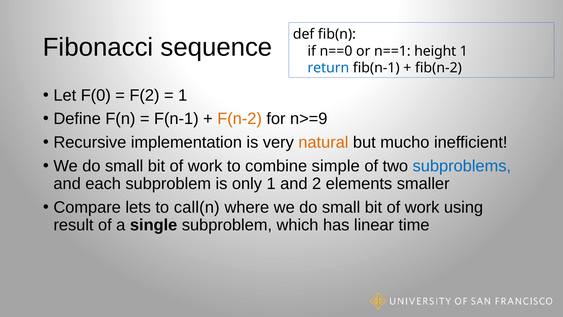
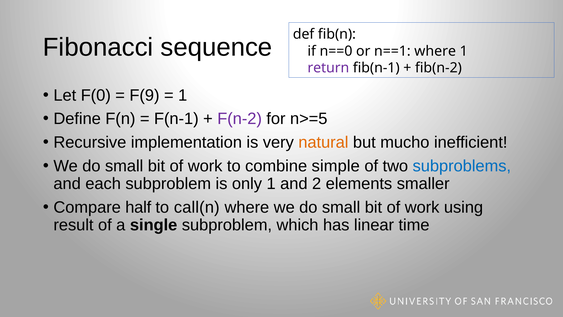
n==1 height: height -> where (435, 51)
return colour: blue -> purple (328, 68)
F(2: F(2 -> F(9 (144, 95)
F(n-2 colour: orange -> purple (240, 119)
n>=9: n>=9 -> n>=5 (309, 119)
lets: lets -> half (138, 207)
